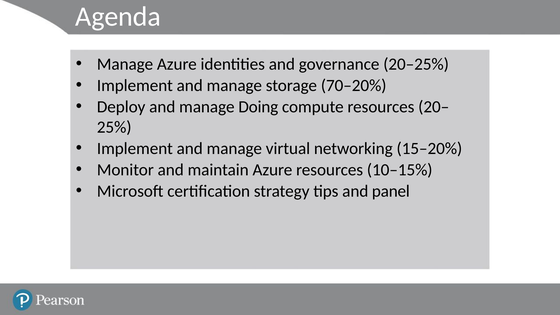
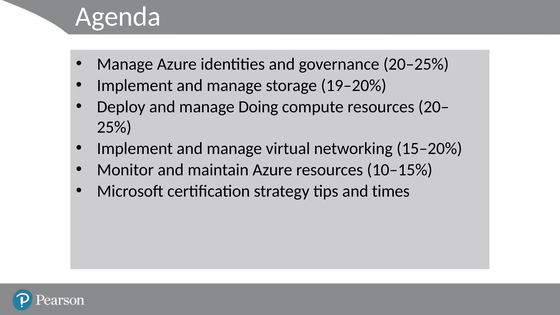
70–20%: 70–20% -> 19–20% (354, 85)
panel: panel -> times (391, 191)
